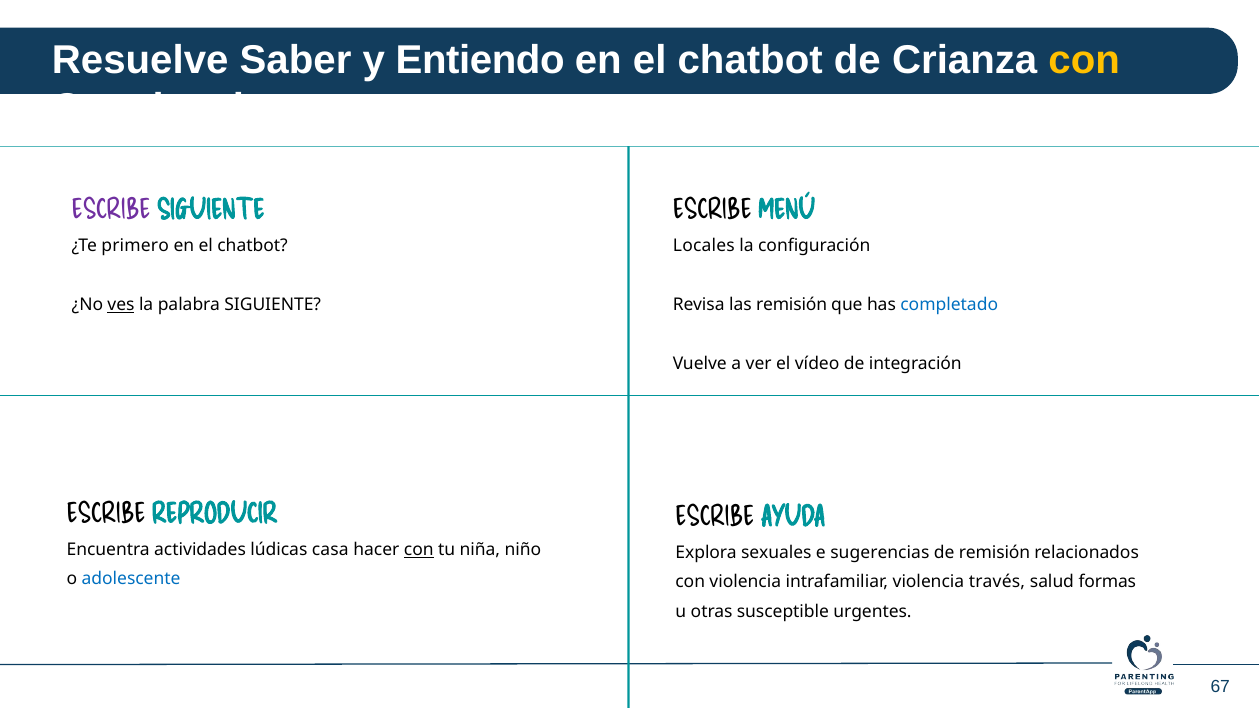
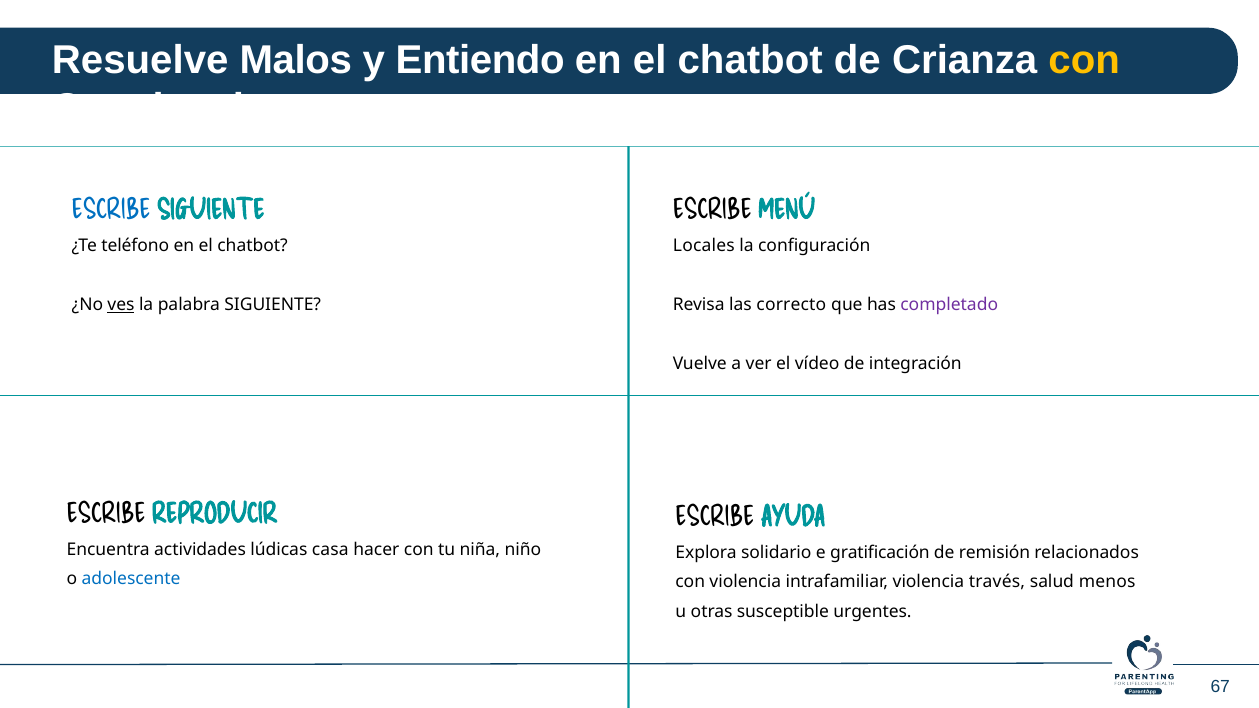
Saber: Saber -> Malos (296, 60)
ESCRIBE colour: purple -> blue (111, 210)
primero: primero -> teléfono (135, 246)
las remisión: remisión -> correcto (791, 305)
completado colour: blue -> purple (949, 305)
con underline: present -> none (419, 550)
sexuales: sexuales -> solidario (776, 553)
sugerencias: sugerencias -> gratificación (880, 553)
formas: formas -> menos (1107, 582)
